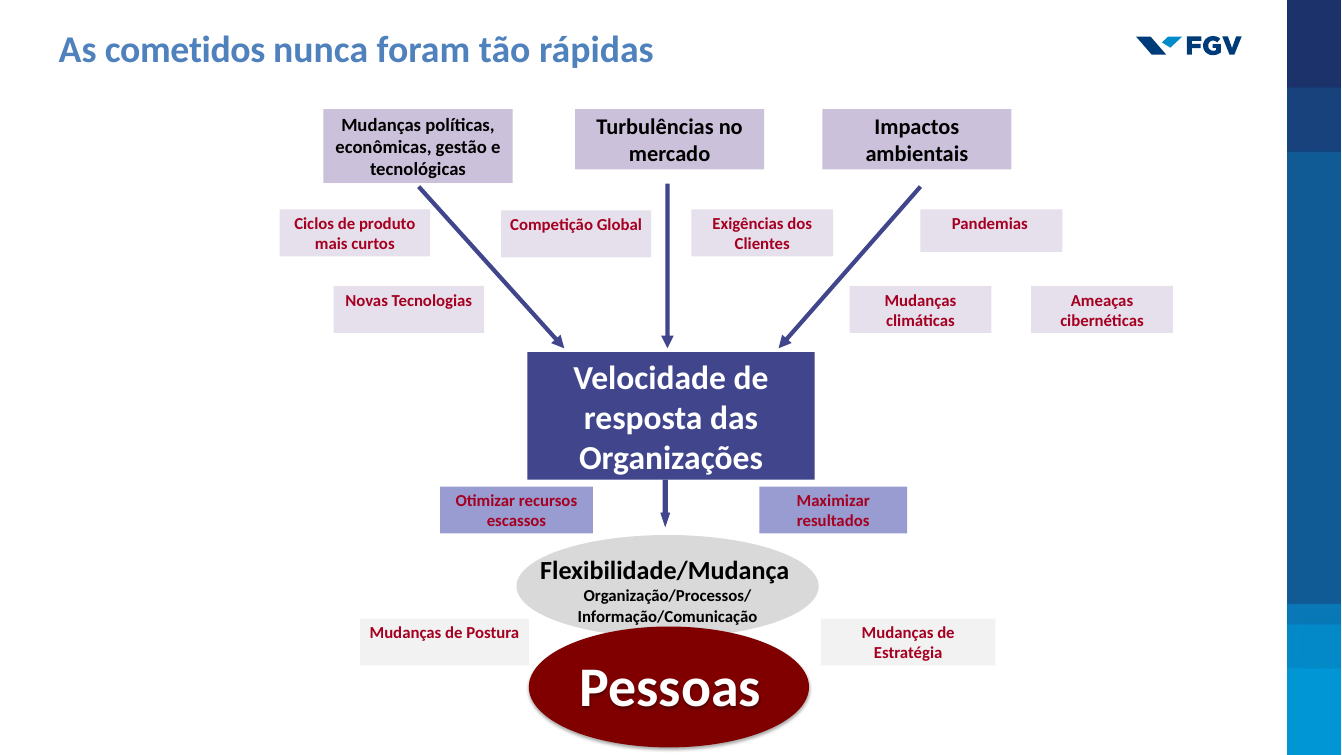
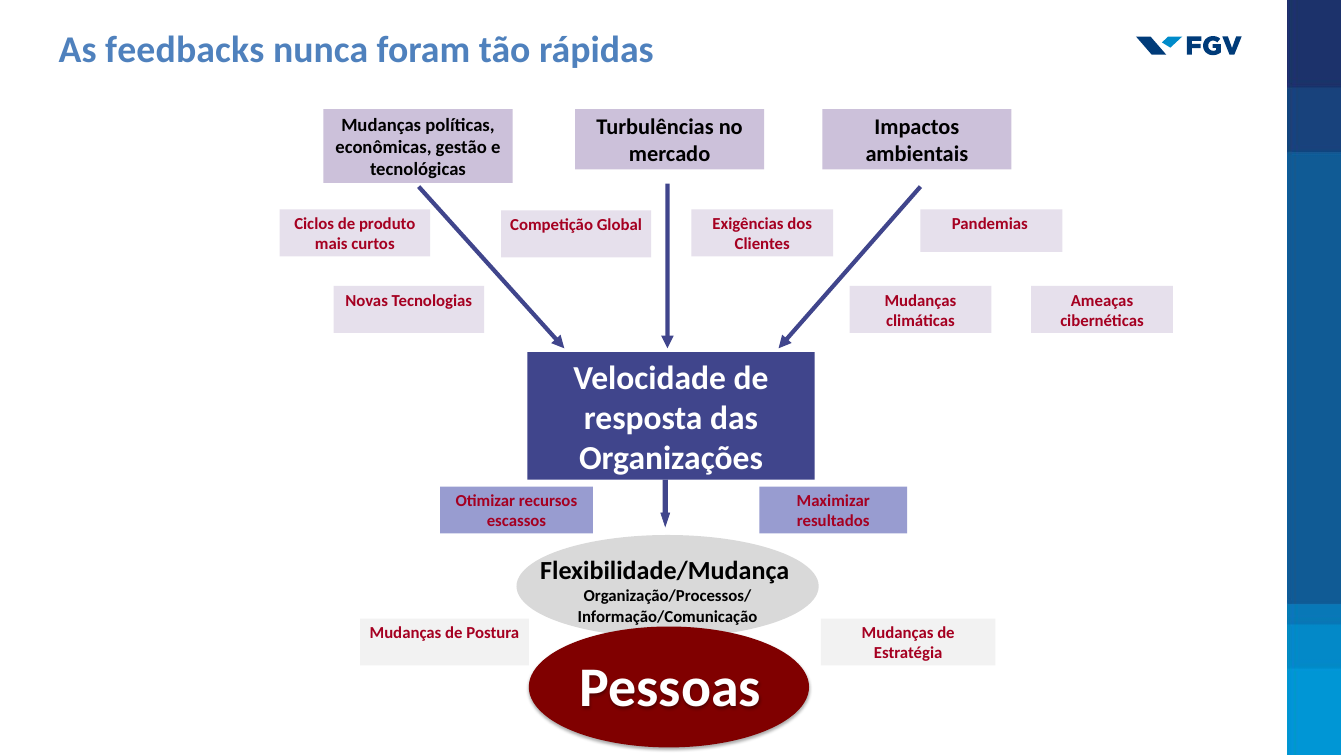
cometidos: cometidos -> feedbacks (185, 50)
